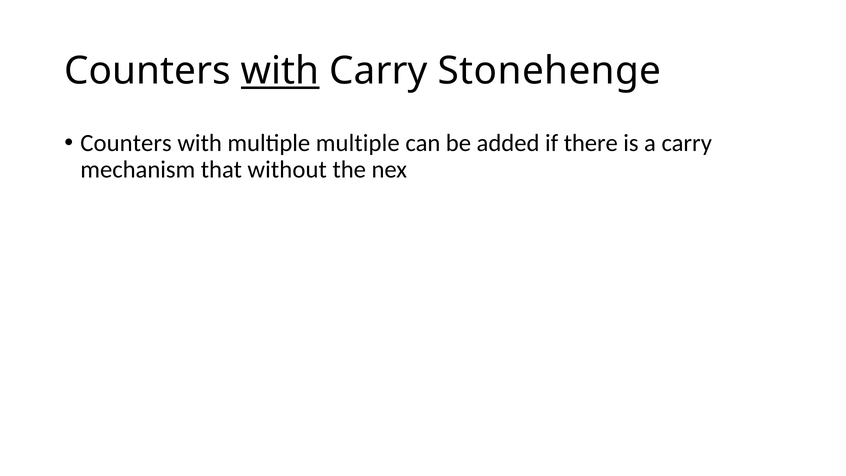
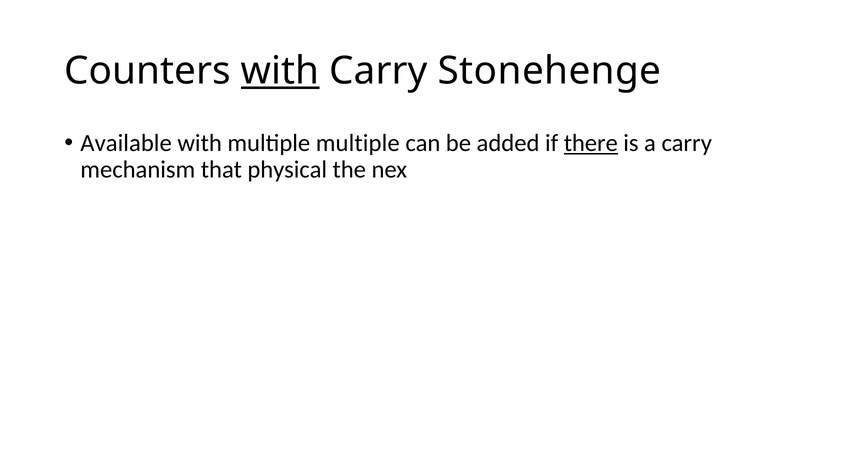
Counters: Counters -> Available (126, 143)
there underline: none -> present (591, 143)
without: without -> physical (287, 170)
